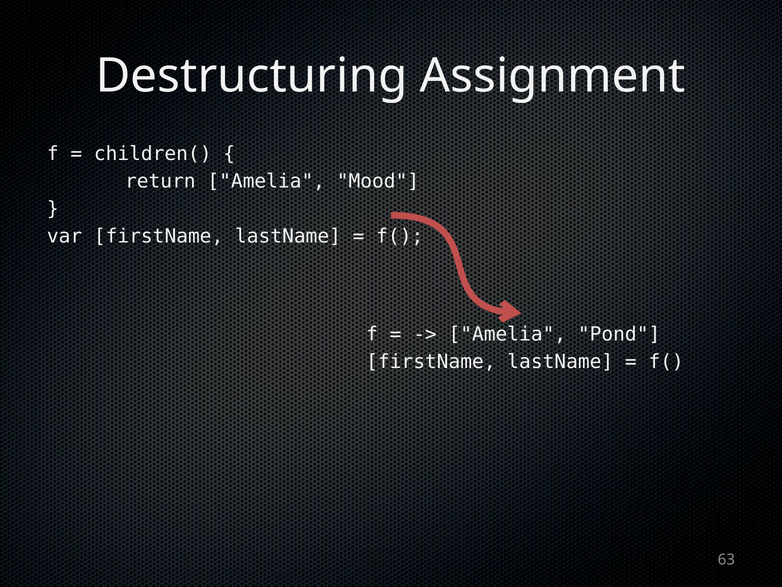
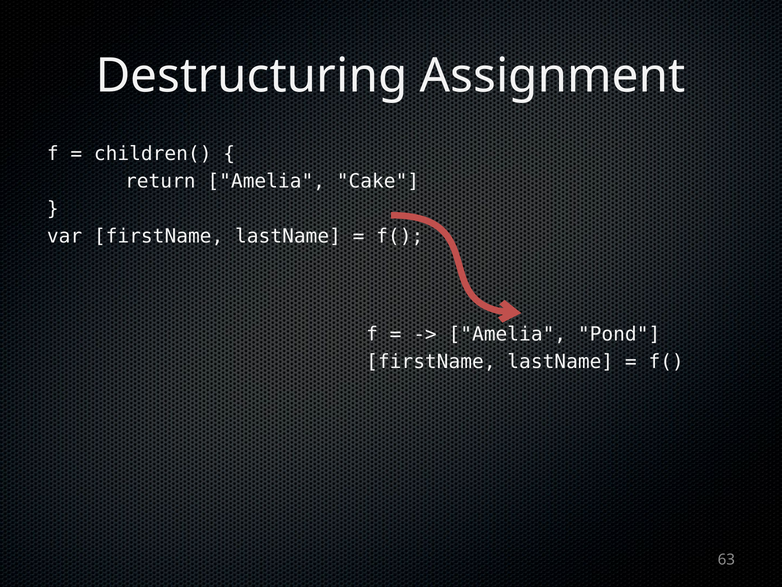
Mood: Mood -> Cake (378, 181)
